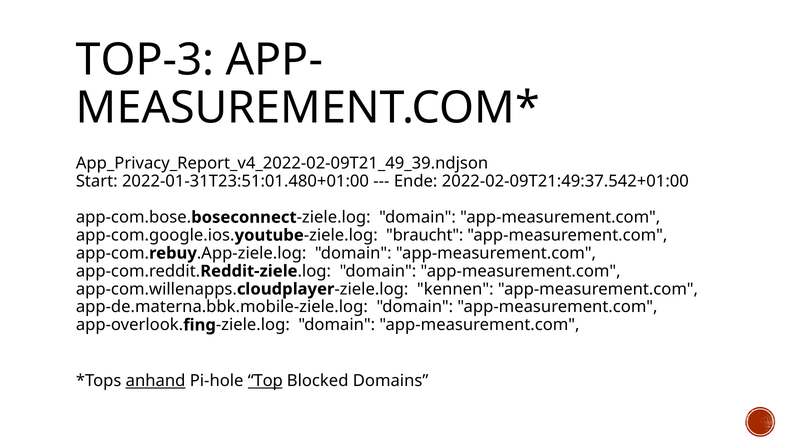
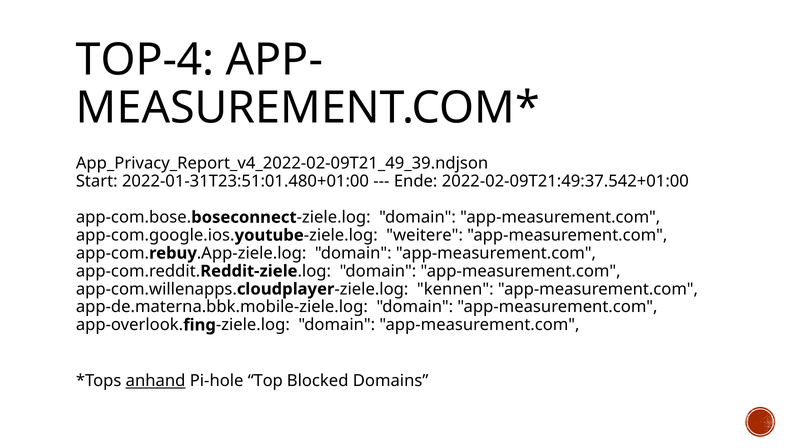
TOP-3: TOP-3 -> TOP-4 (145, 60)
braucht: braucht -> weitere (425, 235)
Top underline: present -> none (265, 381)
